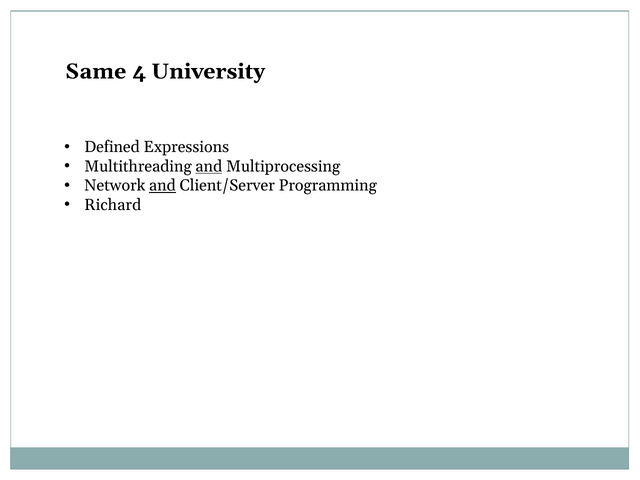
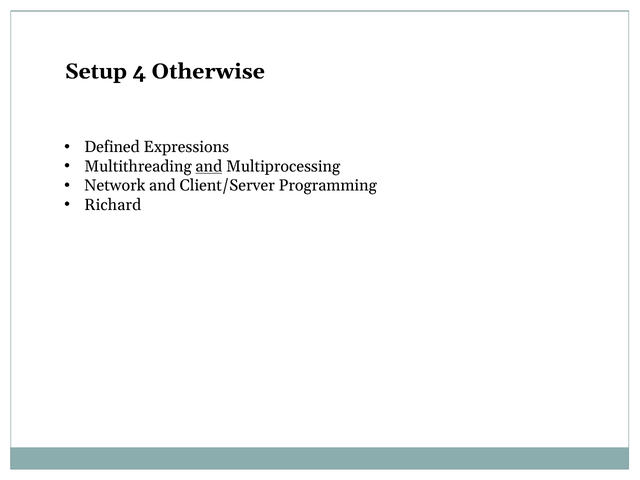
Same: Same -> Setup (96, 71)
University: University -> Otherwise (208, 71)
and underline: present -> none (162, 186)
